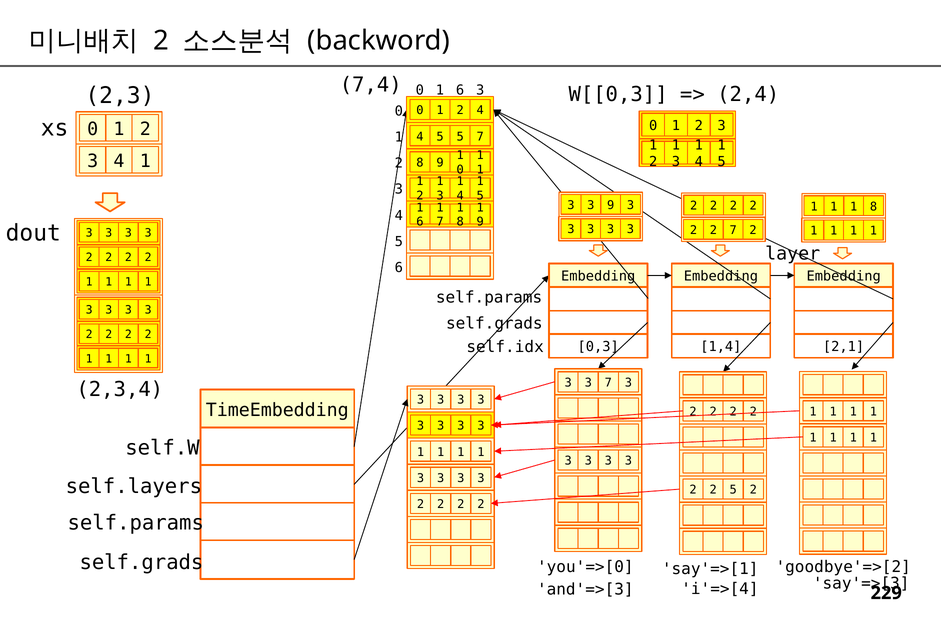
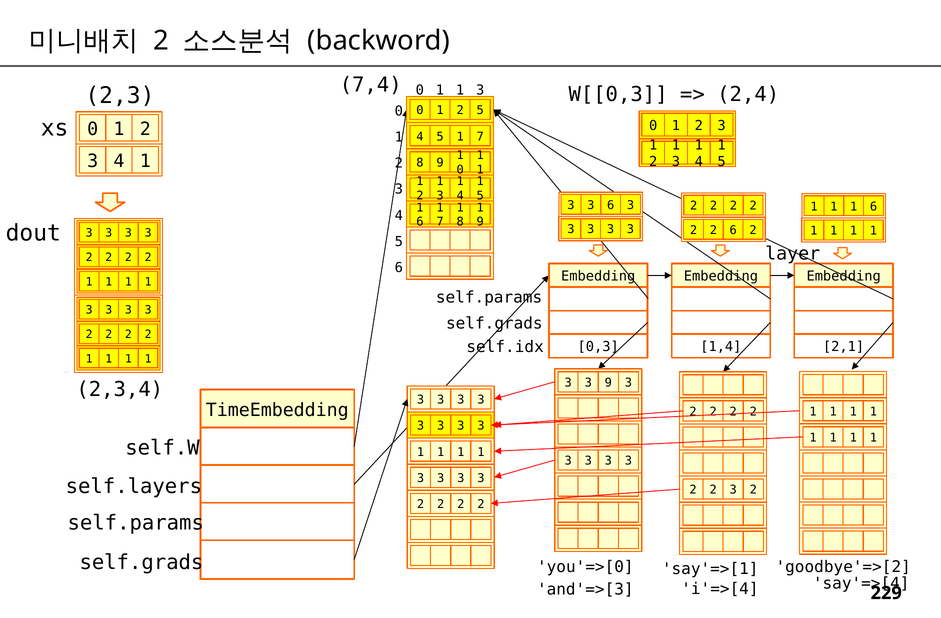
6: 6 -> 1 (460, 90)
2 4: 4 -> 5 (480, 110)
4 5 5: 5 -> 1 (460, 137)
3 9: 9 -> 6 (611, 205)
1 1 8: 8 -> 6 (873, 207)
2 7: 7 -> 6 (733, 230)
3 7: 7 -> 9 (608, 383)
2 2 5: 5 -> 3 (733, 490)
say'=>[3: say'=>[3 -> say'=>[4 (861, 584)
